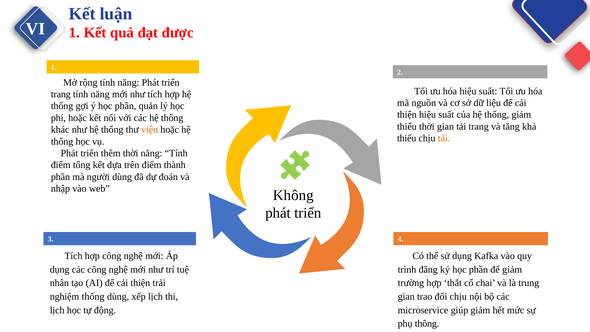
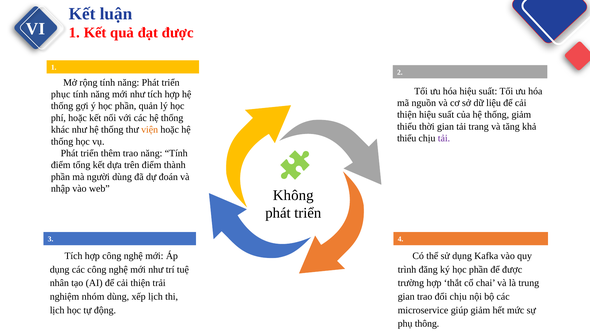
trang: trang -> phục (61, 94)
tải colour: orange -> purple (444, 138)
thêm thời: thời -> trao (131, 153)
để giảm: giảm -> được (512, 269)
nghiệm thống: thống -> nhóm (93, 297)
